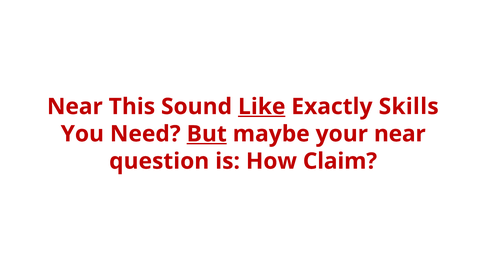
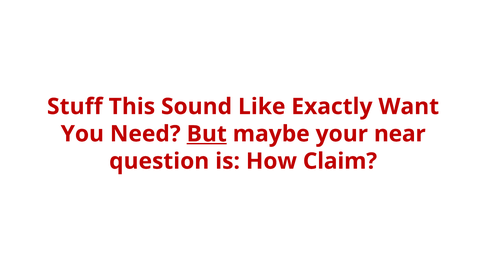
Near: Near -> Stuff (75, 107)
Like underline: present -> none (262, 107)
Skills: Skills -> Want (409, 107)
